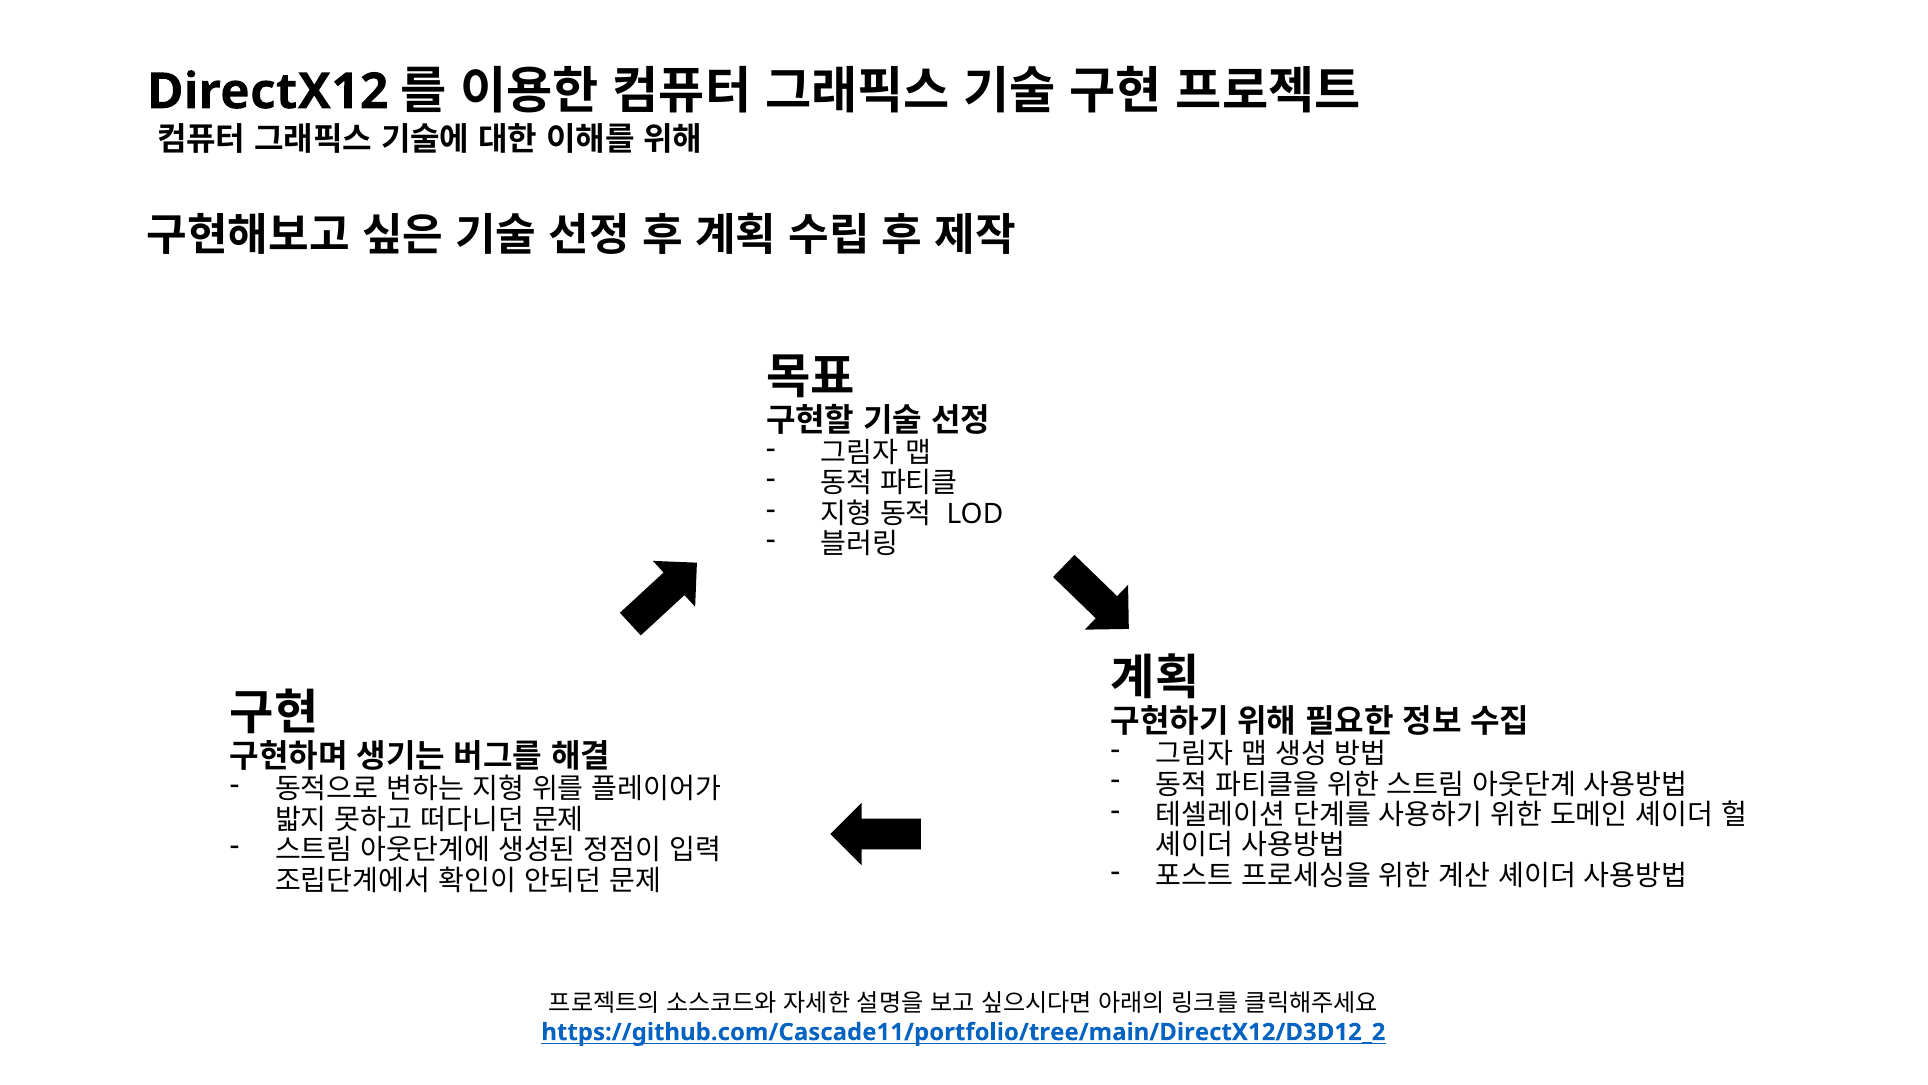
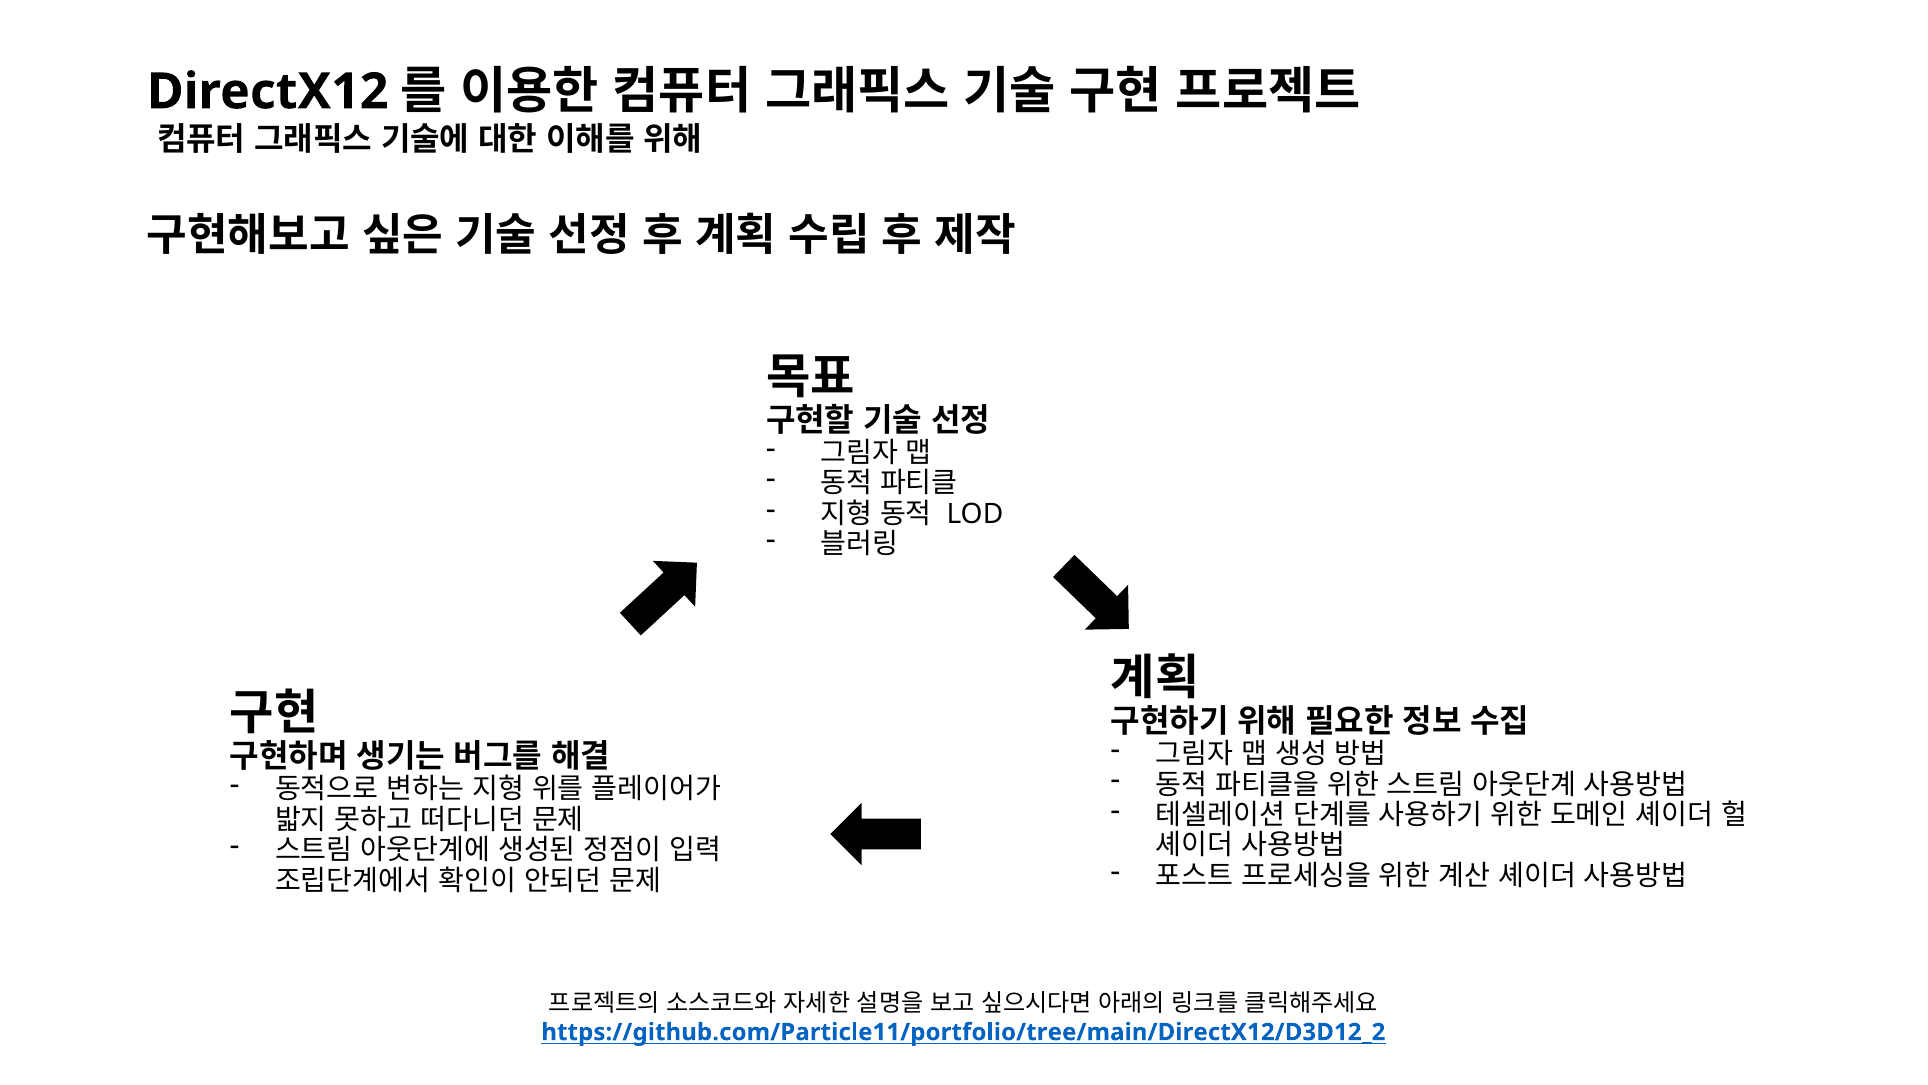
https://github.com/Cascade11/portfolio/tree/main/DirectX12/D3D12_2: https://github.com/Cascade11/portfolio/tree/main/DirectX12/D3D12_2 -> https://github.com/Particle11/portfolio/tree/main/DirectX12/D3D12_2 (963, 1032)
